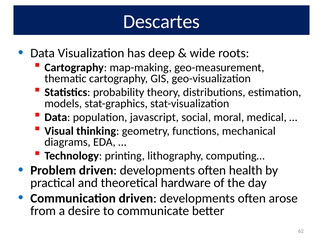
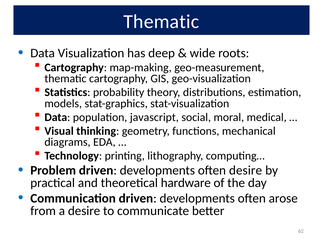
Descartes: Descartes -> Thematic (161, 22)
often health: health -> desire (246, 171)
